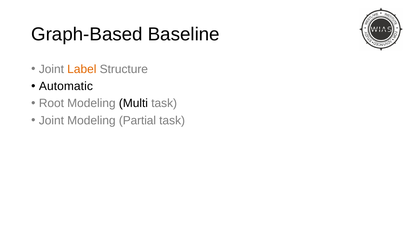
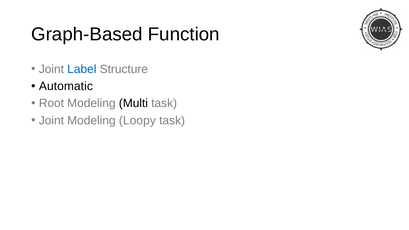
Baseline: Baseline -> Function (184, 34)
Label colour: orange -> blue (82, 69)
Partial: Partial -> Loopy (137, 121)
